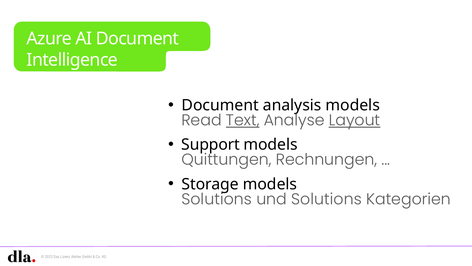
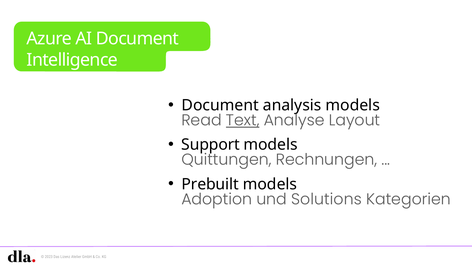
Layout underline: present -> none (355, 120)
Storage: Storage -> Prebuilt (210, 184)
Solutions: Solutions -> Adoption (217, 199)
